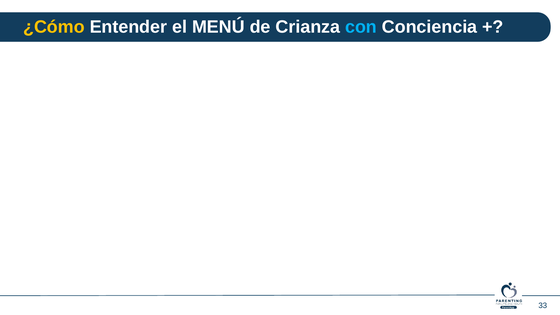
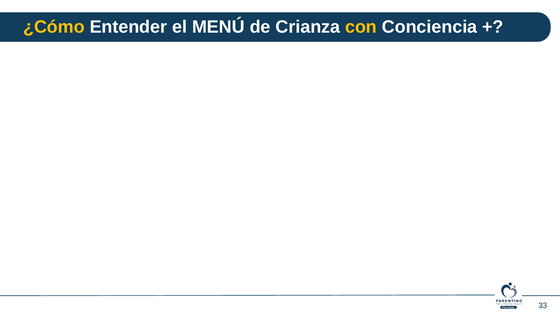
con colour: light blue -> yellow (361, 27)
